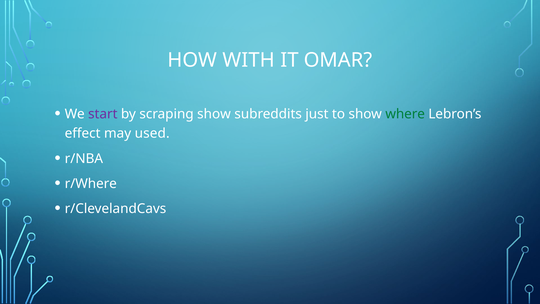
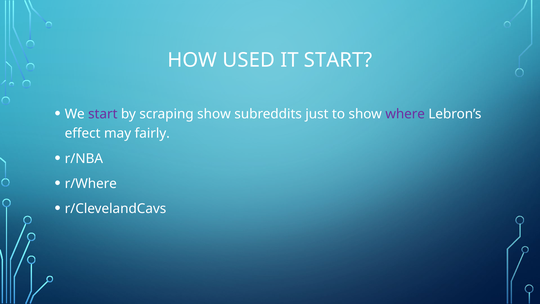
WITH: WITH -> USED (249, 60)
IT OMAR: OMAR -> START (338, 60)
where colour: green -> purple (405, 114)
used: used -> fairly (152, 133)
